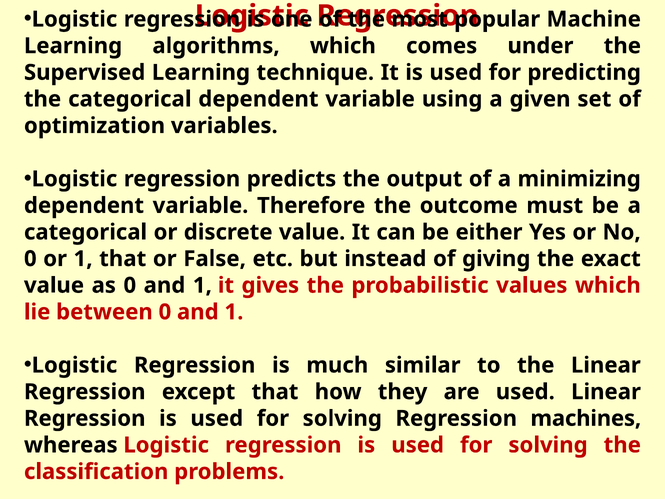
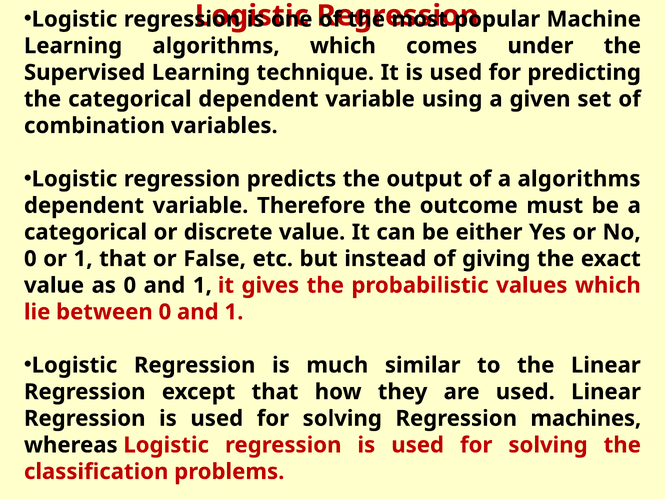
optimization: optimization -> combination (94, 126)
a minimizing: minimizing -> algorithms (579, 179)
